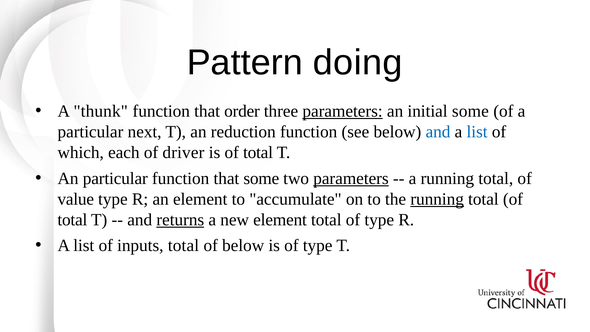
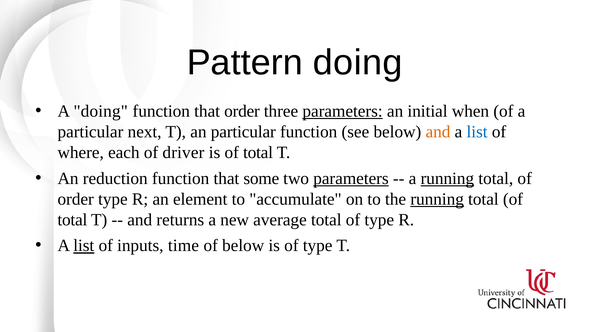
A thunk: thunk -> doing (101, 111)
initial some: some -> when (470, 111)
an reduction: reduction -> particular (243, 132)
and colour: blue -> orange (438, 132)
which: which -> where (81, 152)
An particular: particular -> reduction (115, 178)
running underline: none -> present (447, 178)
value: value -> order (76, 199)
returns underline: present -> none (180, 220)
new element: element -> average (280, 220)
list underline: none -> present (84, 246)
inputs total: total -> time (183, 246)
